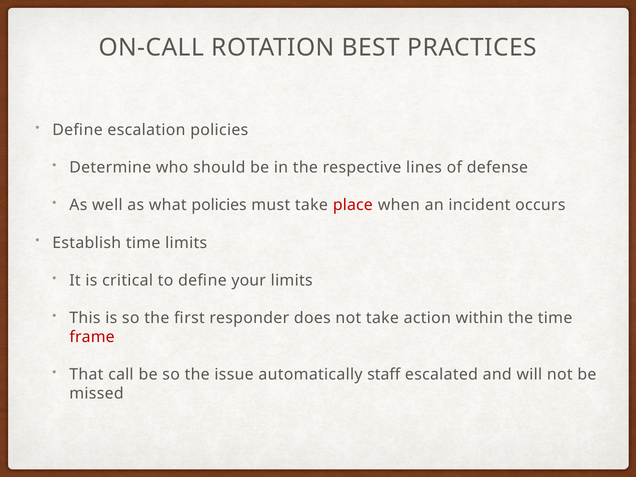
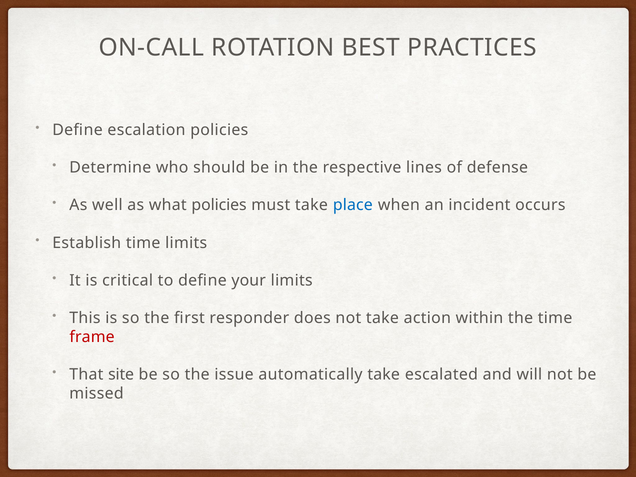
place colour: red -> blue (353, 205)
call: call -> site (121, 375)
automatically staff: staff -> take (384, 375)
